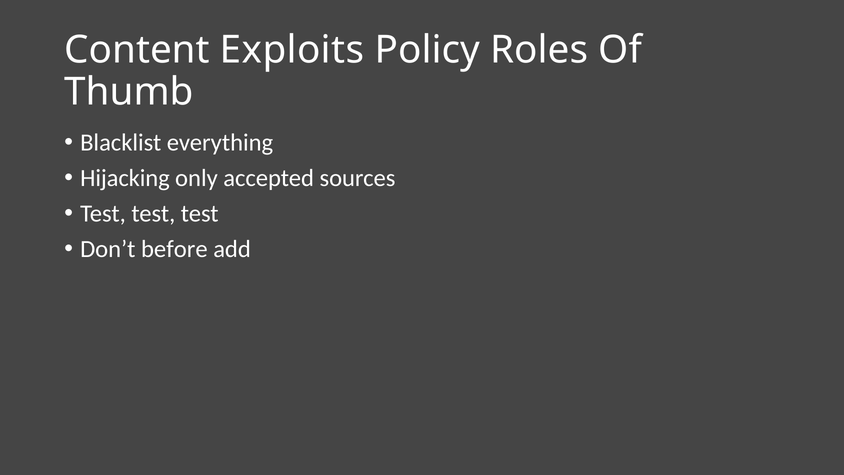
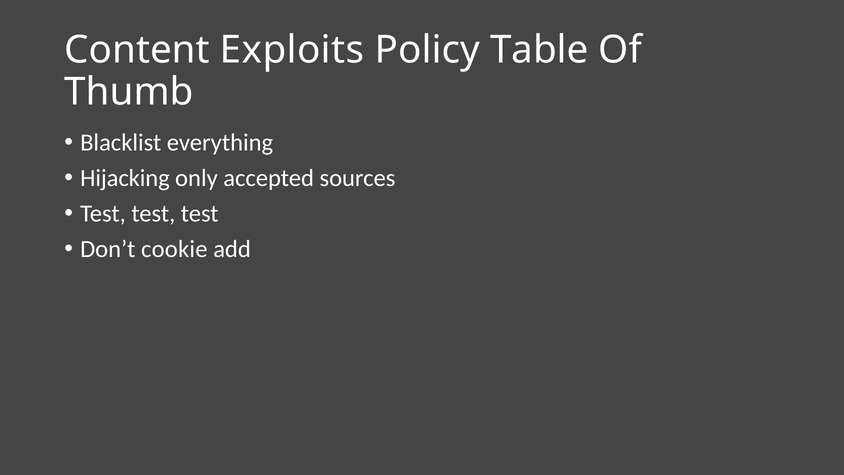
Roles: Roles -> Table (539, 50)
before: before -> cookie (174, 249)
